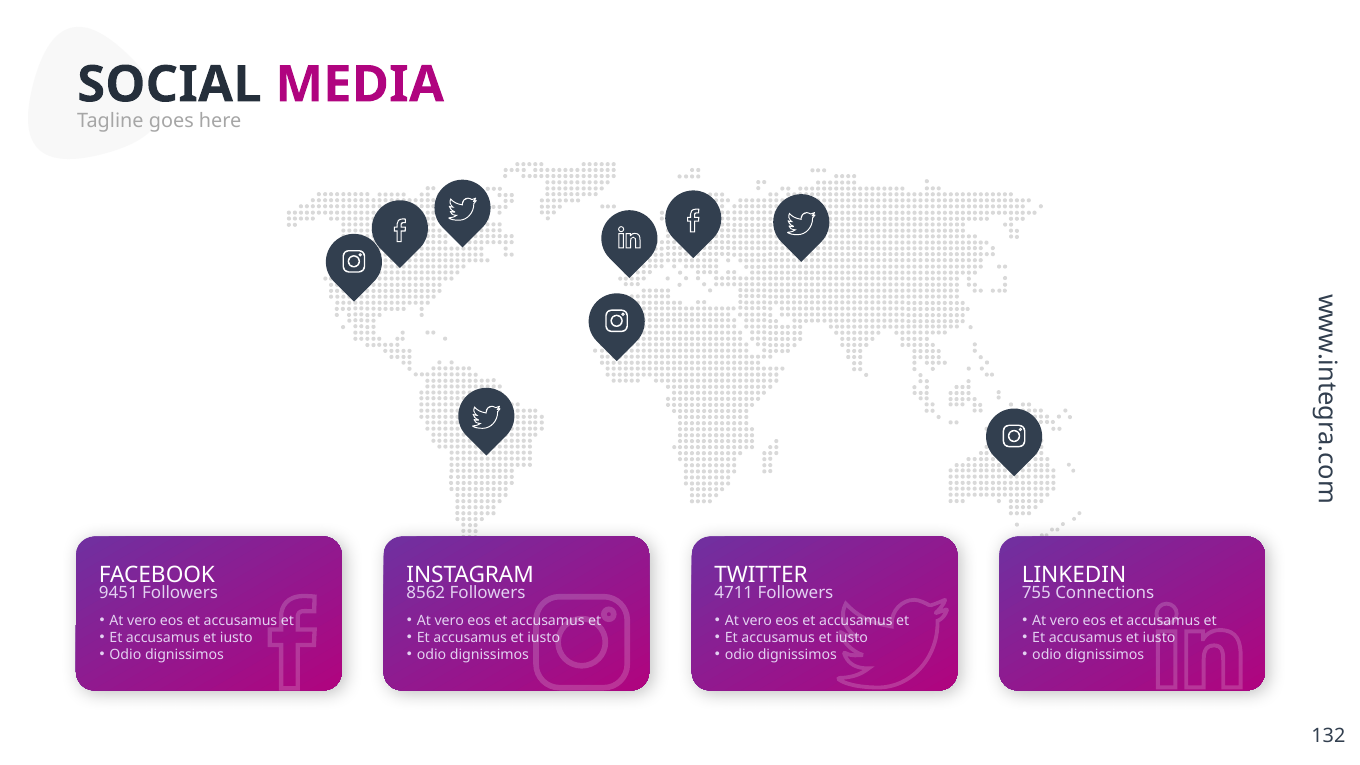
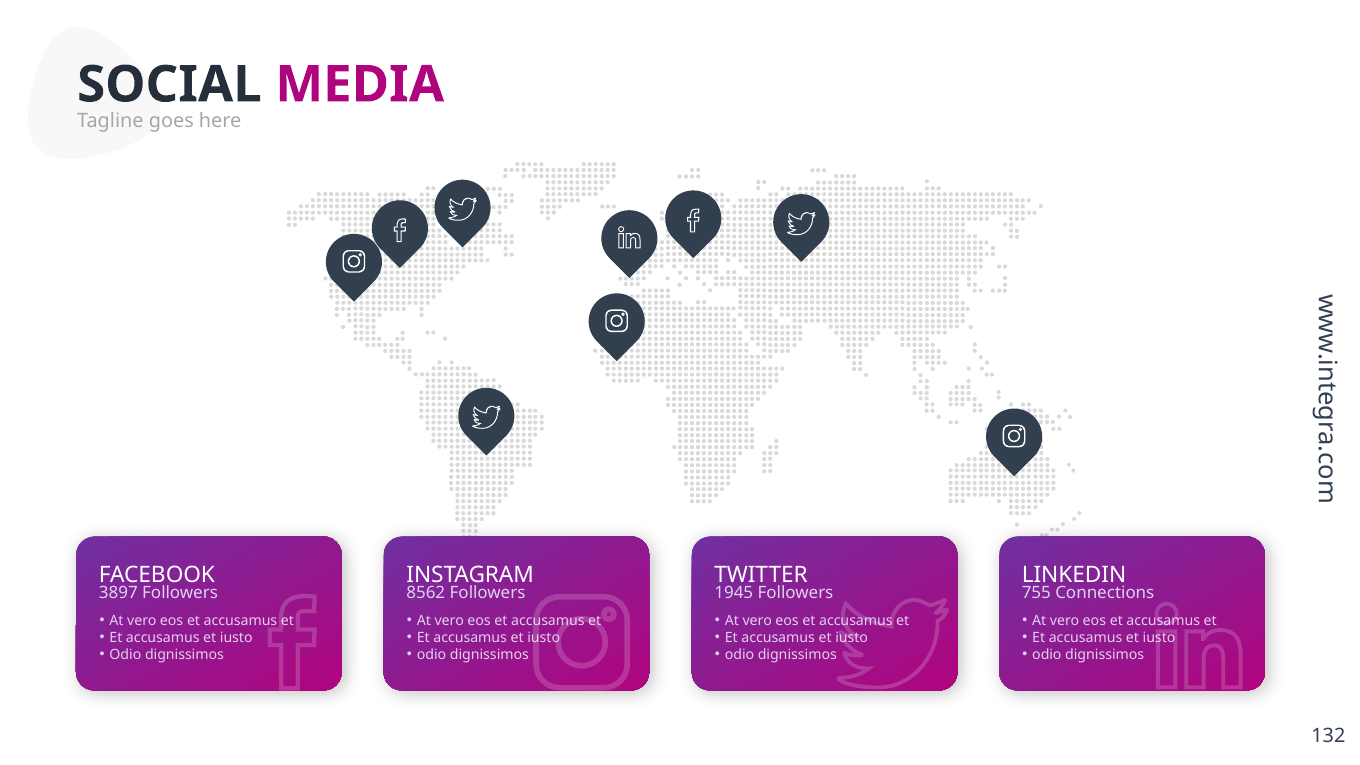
9451: 9451 -> 3897 (118, 593)
4711: 4711 -> 1945 (734, 593)
